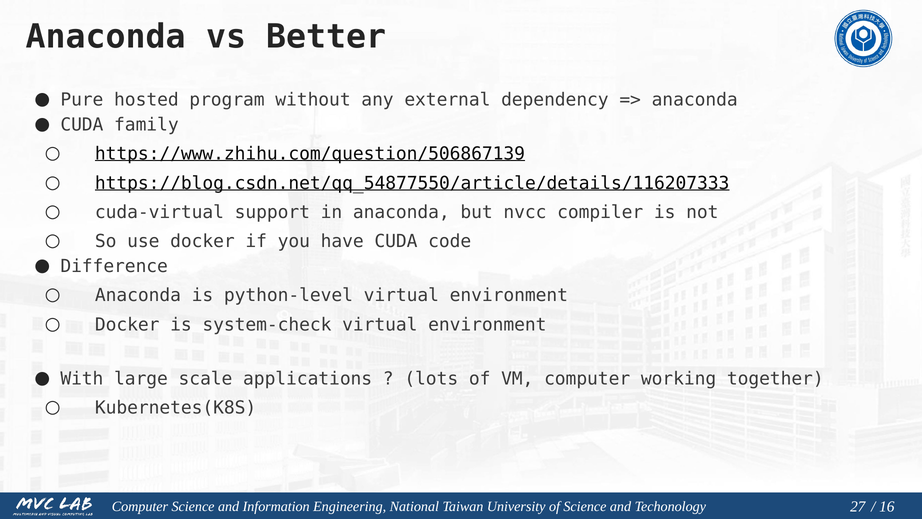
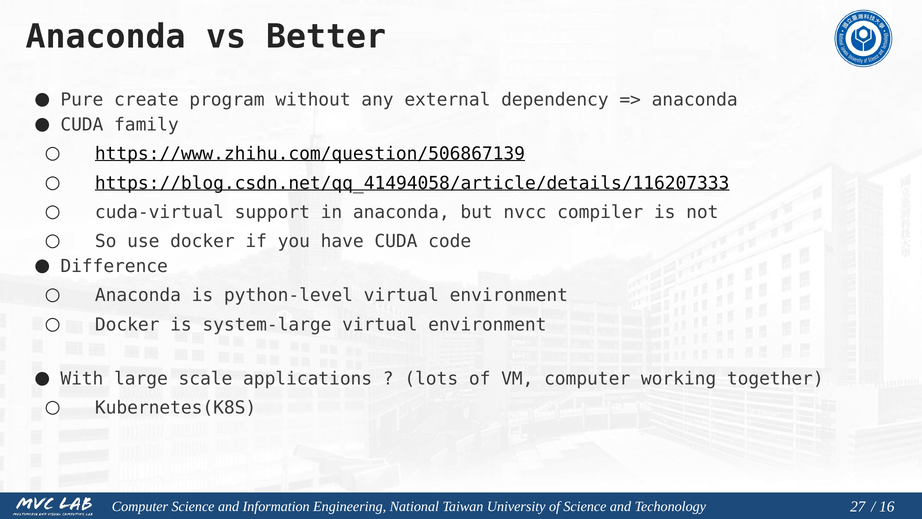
hosted: hosted -> create (146, 100)
https://blog.csdn.net/qq_54877550/article/details/116207333: https://blog.csdn.net/qq_54877550/article/details/116207333 -> https://blog.csdn.net/qq_41494058/article/details/116207333 (412, 183)
system-check: system-check -> system-large (267, 324)
